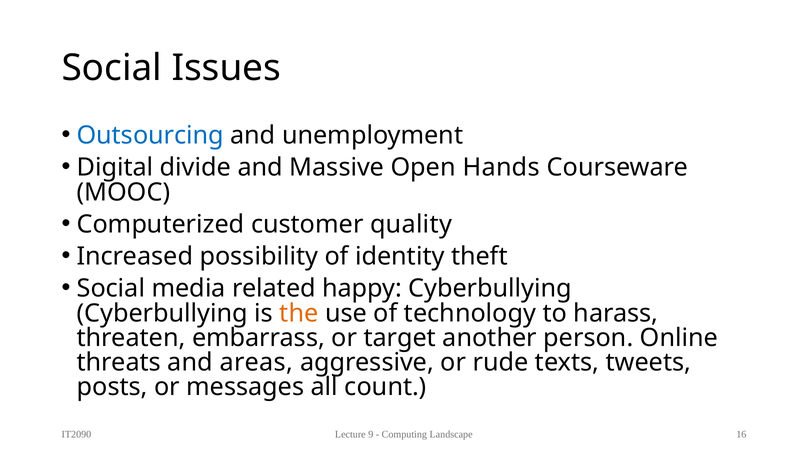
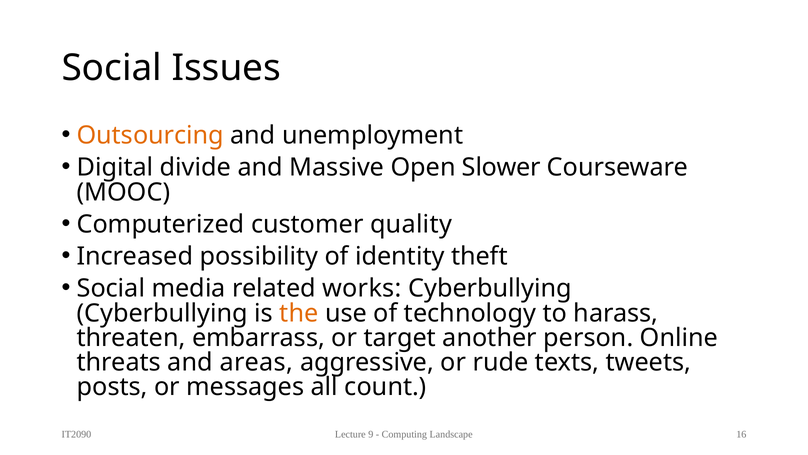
Outsourcing colour: blue -> orange (150, 135)
Hands: Hands -> Slower (501, 167)
happy: happy -> works (362, 288)
